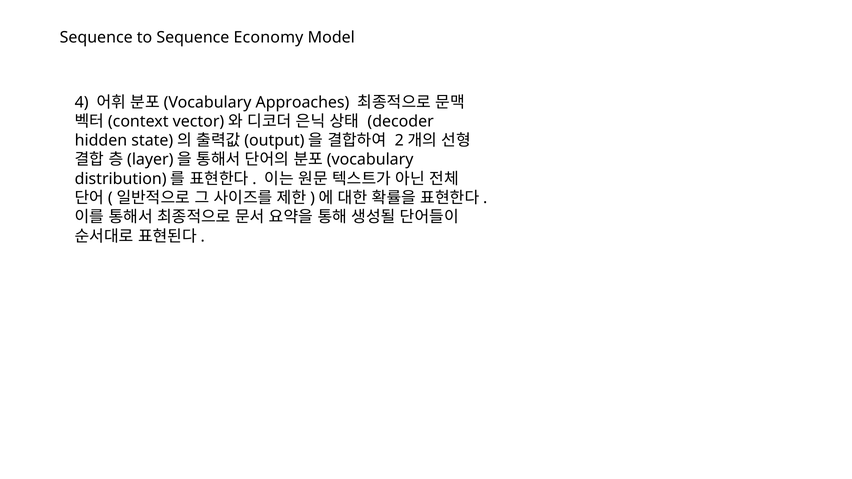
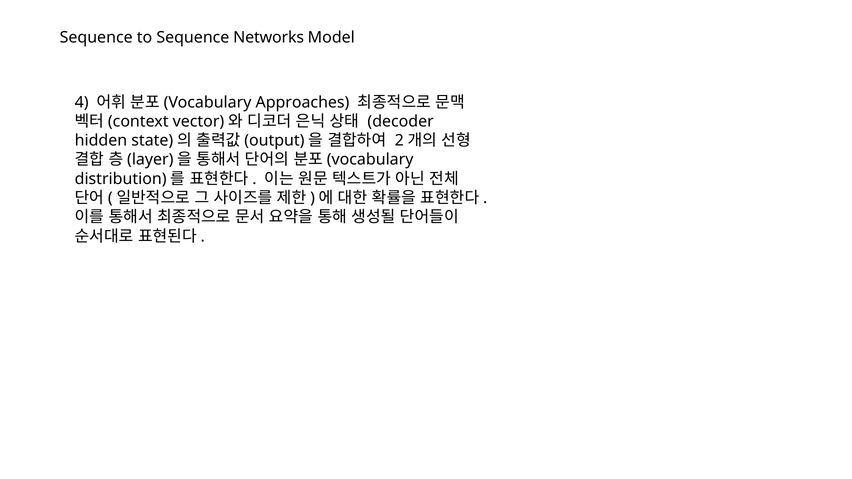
Economy: Economy -> Networks (269, 37)
